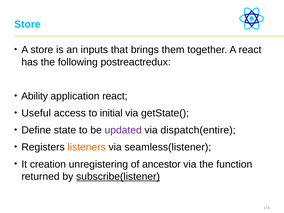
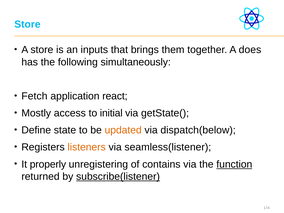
A react: react -> does (250, 50)
postreactredux: postreactredux -> simultaneously (136, 62)
Ability: Ability -> Fetch (34, 96)
Useful: Useful -> Mostly (36, 113)
updated colour: purple -> orange (123, 130)
dispatch(entire: dispatch(entire -> dispatch(below (198, 130)
creation: creation -> properly (48, 164)
ancestor: ancestor -> contains (161, 164)
function underline: none -> present (234, 164)
